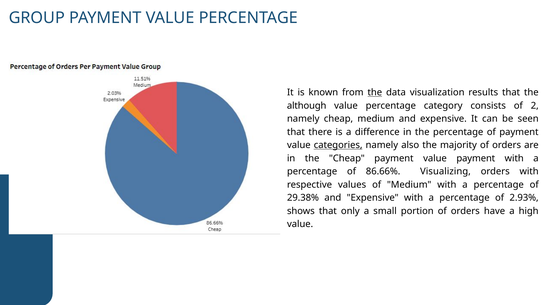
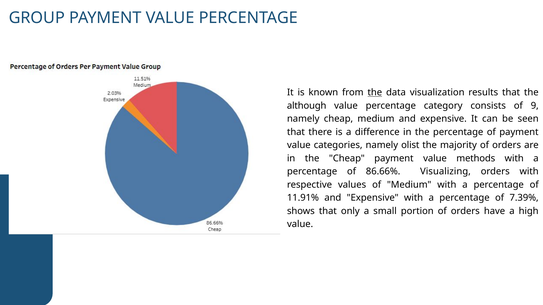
2: 2 -> 9 (535, 106)
categories underline: present -> none (338, 145)
also: also -> olist (410, 145)
value payment: payment -> methods (476, 159)
29.38%: 29.38% -> 11.91% (303, 198)
2.93%: 2.93% -> 7.39% (524, 198)
